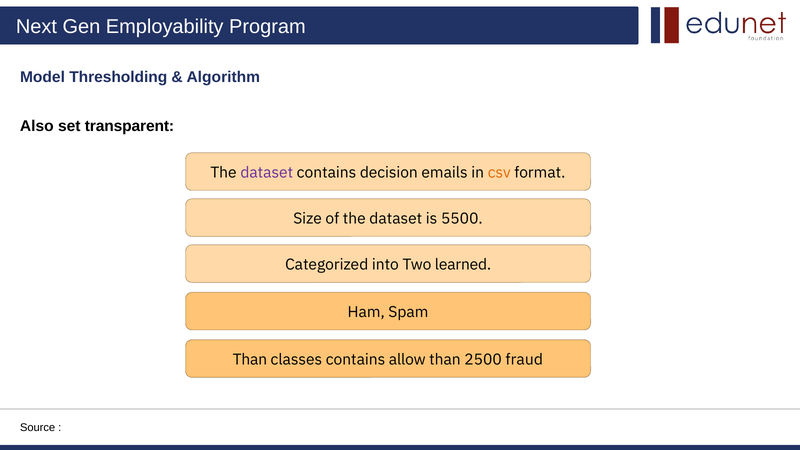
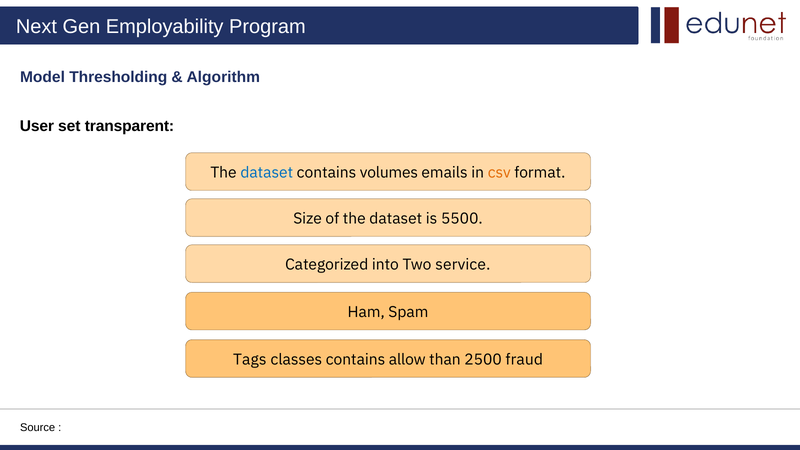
Also: Also -> User (37, 126)
dataset colour: purple -> blue (267, 173)
decision: decision -> volumes (389, 173)
learned: learned -> service (463, 265)
Than: Than -> Tags (250, 360)
